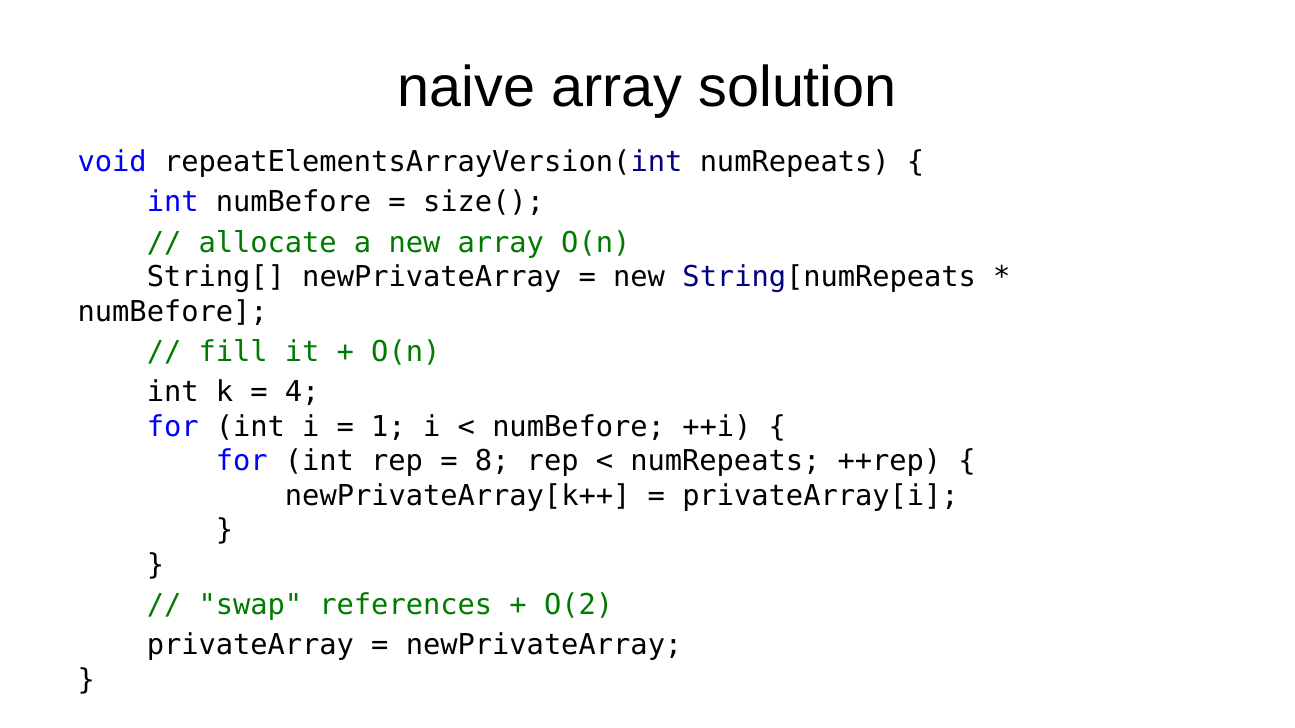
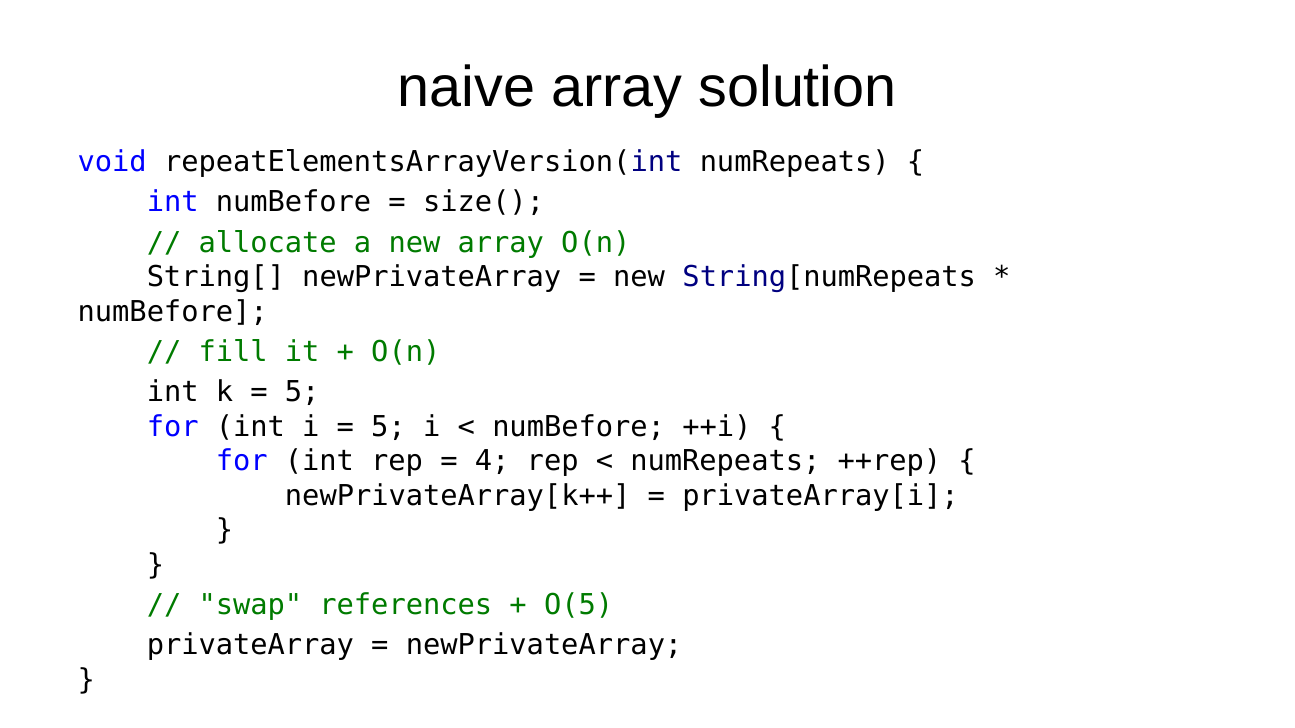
4: 4 -> 5 (302, 392)
1: 1 -> 5 (389, 427)
8: 8 -> 4 (492, 461)
O(2: O(2 -> O(5 (579, 605)
